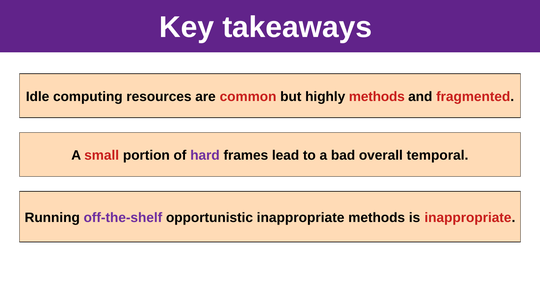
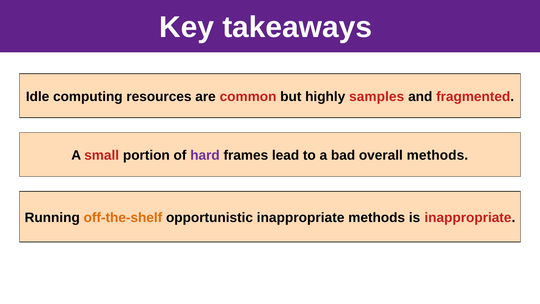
highly methods: methods -> samples (377, 97)
overall temporal: temporal -> methods (437, 155)
off-the-shelf colour: purple -> orange (123, 217)
